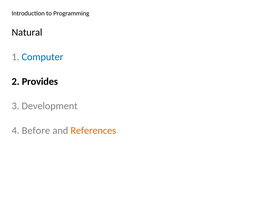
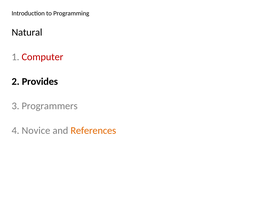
Computer colour: blue -> red (42, 57)
Development: Development -> Programmers (50, 106)
Before: Before -> Novice (36, 131)
